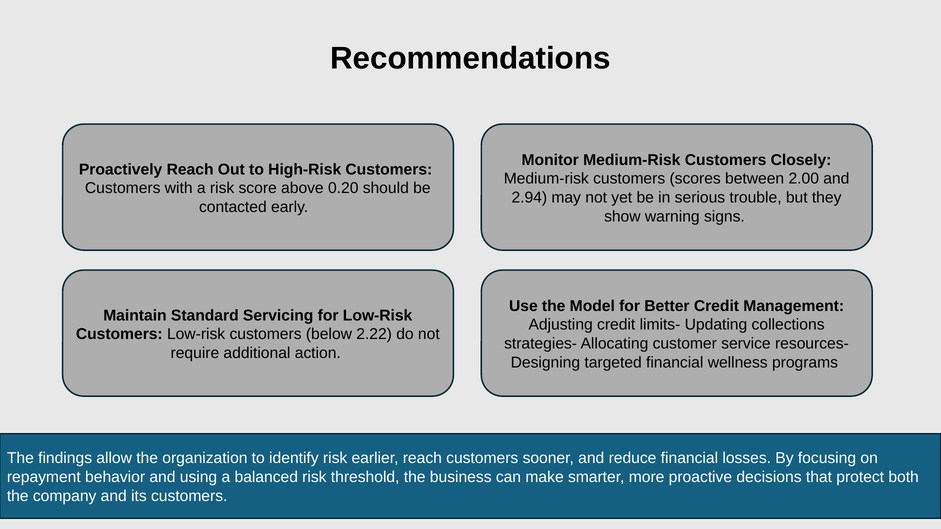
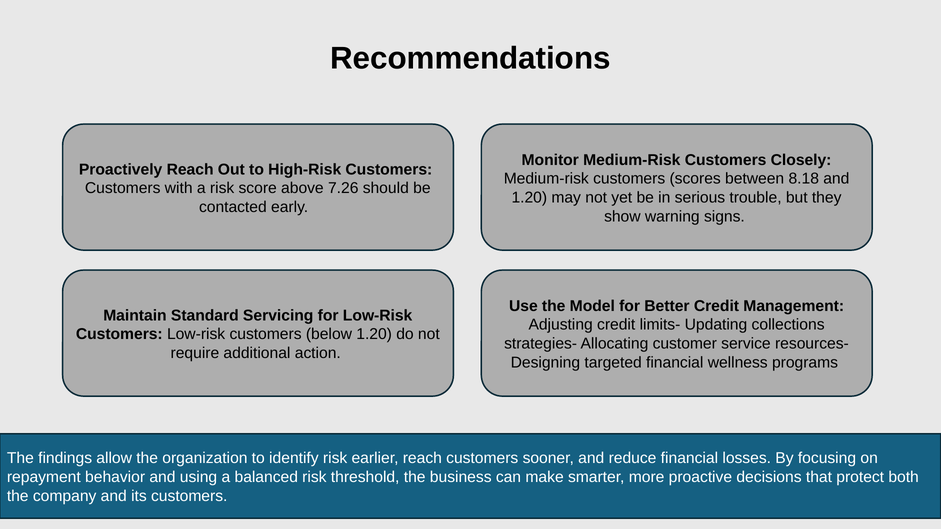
2.00: 2.00 -> 8.18 (804, 179)
0.20: 0.20 -> 7.26 (343, 188)
2.94: 2.94 -> 1.20 (529, 198)
below 2.22: 2.22 -> 1.20 (374, 334)
